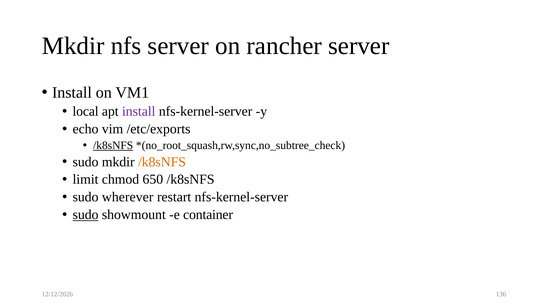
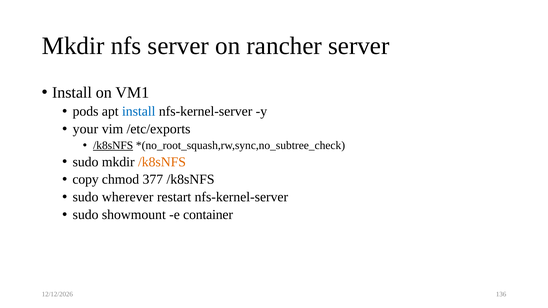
local: local -> pods (86, 112)
install colour: purple -> blue (139, 112)
echo: echo -> your (85, 129)
limit: limit -> copy (86, 180)
650: 650 -> 377 (153, 180)
sudo underline: present -> none (86, 215)
